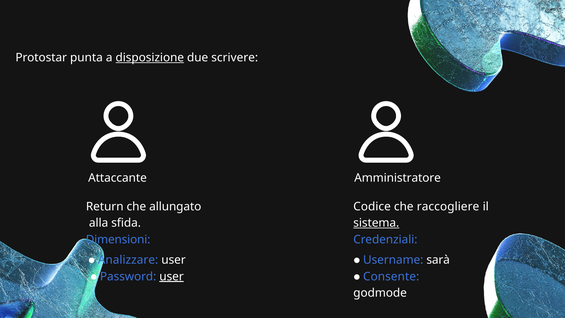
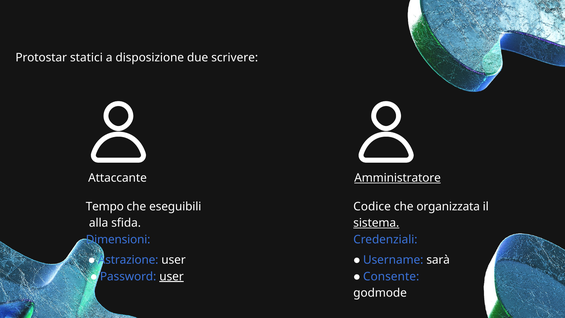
punta: punta -> statici (86, 58)
disposizione underline: present -> none (150, 58)
Amministratore underline: none -> present (398, 178)
Return: Return -> Tempo (105, 206)
allungato: allungato -> eseguibili (175, 206)
raccogliere: raccogliere -> organizzata (448, 206)
Analizzare: Analizzare -> Astrazione (128, 260)
